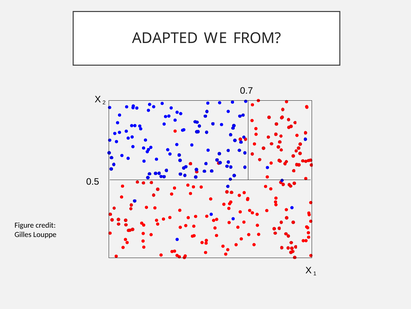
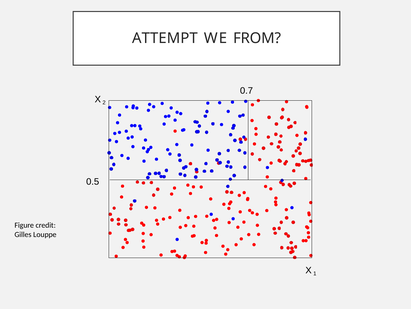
ADAPTED: ADAPTED -> ATTEMPT (165, 38)
